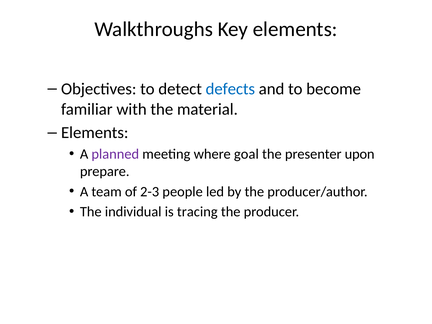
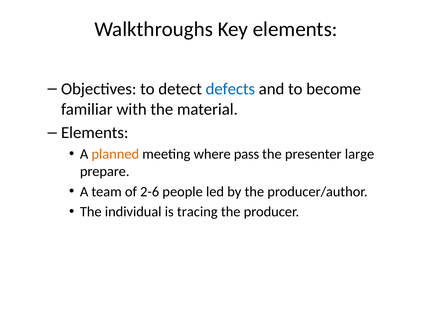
planned colour: purple -> orange (115, 154)
goal: goal -> pass (246, 154)
upon: upon -> large (360, 154)
2-3: 2-3 -> 2-6 (150, 192)
